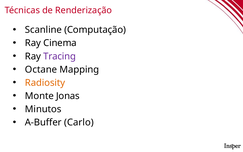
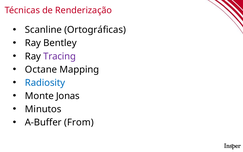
Computação: Computação -> Ortográficas (95, 30)
Cinema: Cinema -> Bentley (60, 43)
Radiosity colour: orange -> blue (45, 83)
Carlo: Carlo -> From (79, 122)
